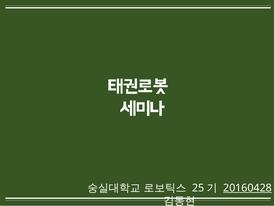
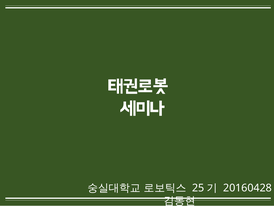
20160428 underline: present -> none (247, 188)
